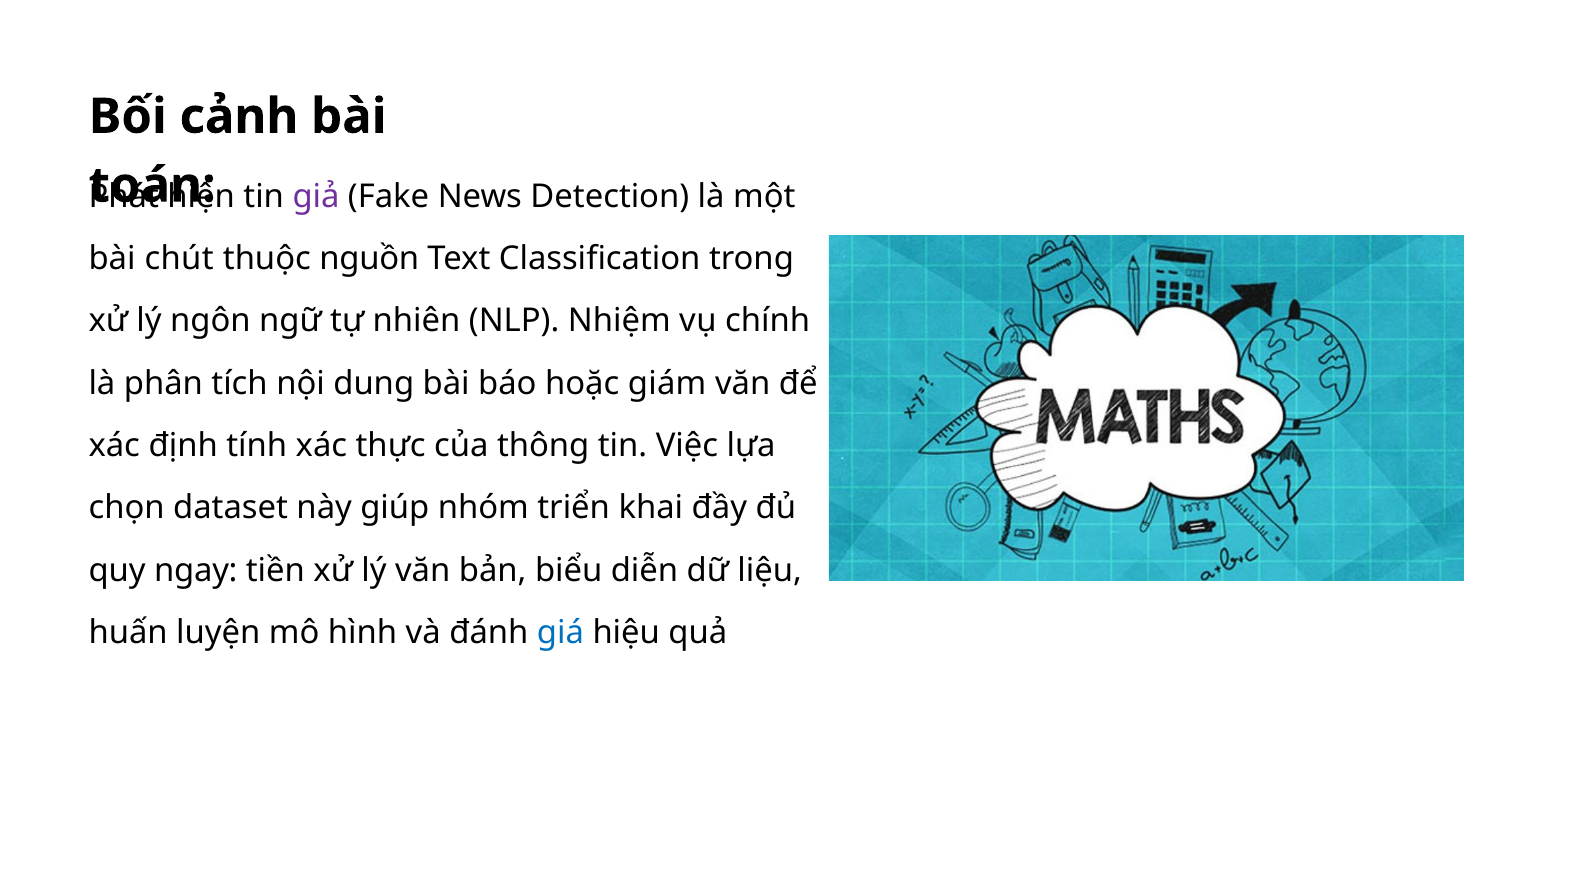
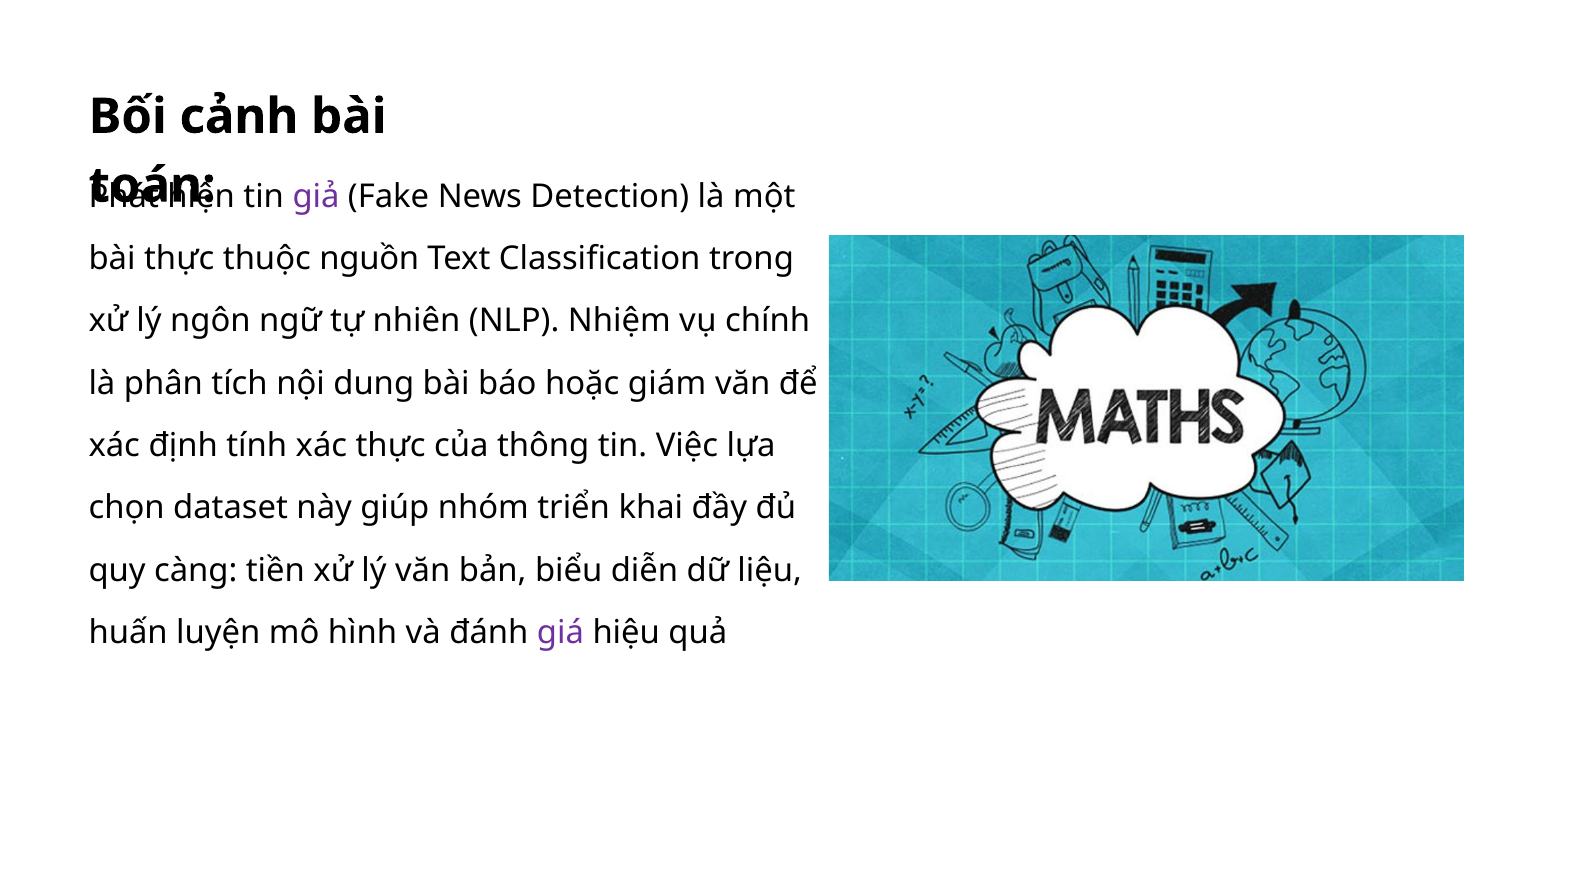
bài chút: chút -> thực (179, 259)
ngay: ngay -> càng (196, 570)
giá colour: blue -> purple (560, 633)
